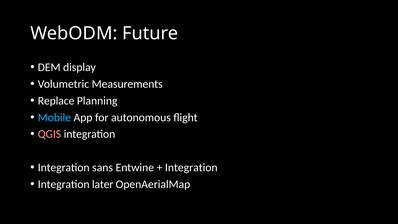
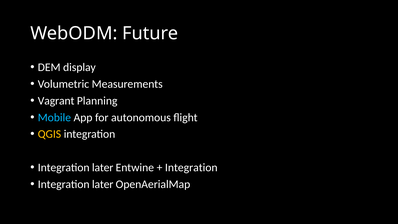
Replace: Replace -> Vagrant (56, 101)
QGIS colour: pink -> yellow (49, 134)
sans: sans -> later (103, 167)
